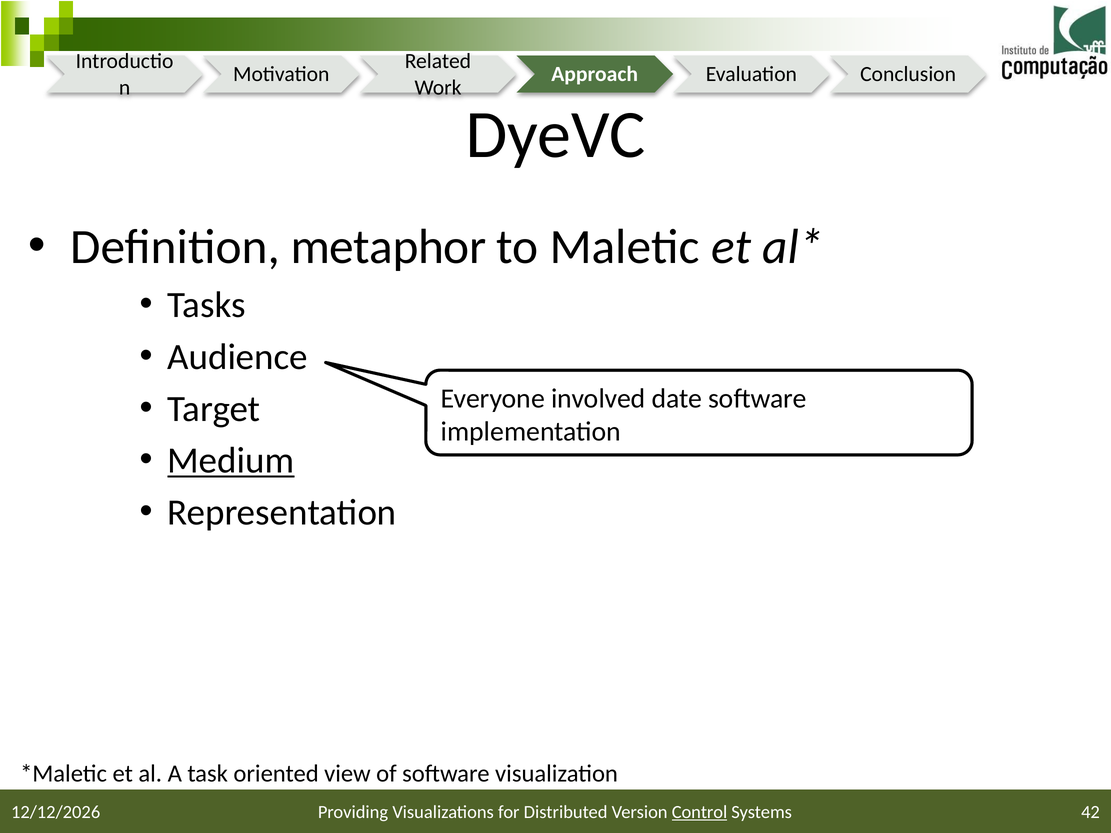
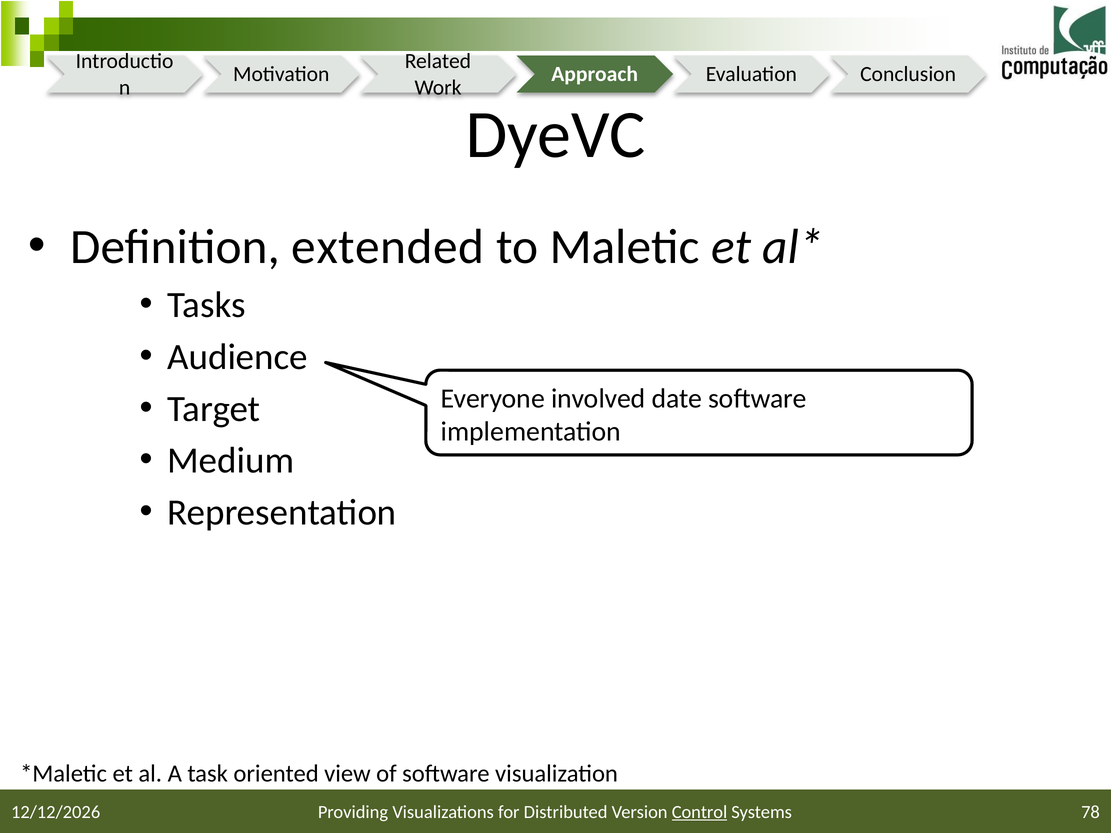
metaphor: metaphor -> extended (388, 247)
Medium underline: present -> none (231, 461)
42: 42 -> 78 (1091, 812)
